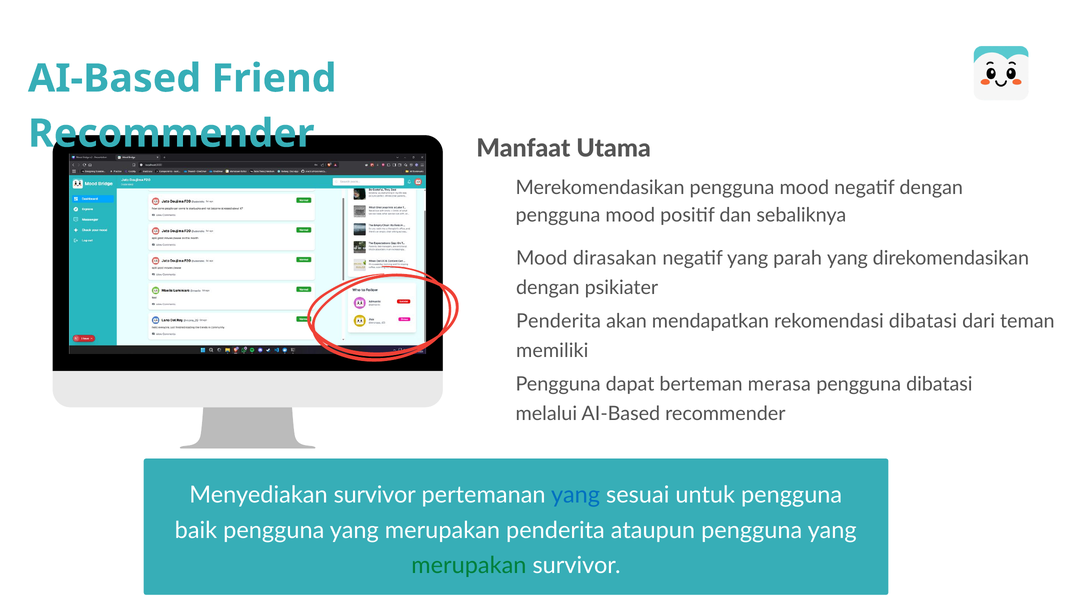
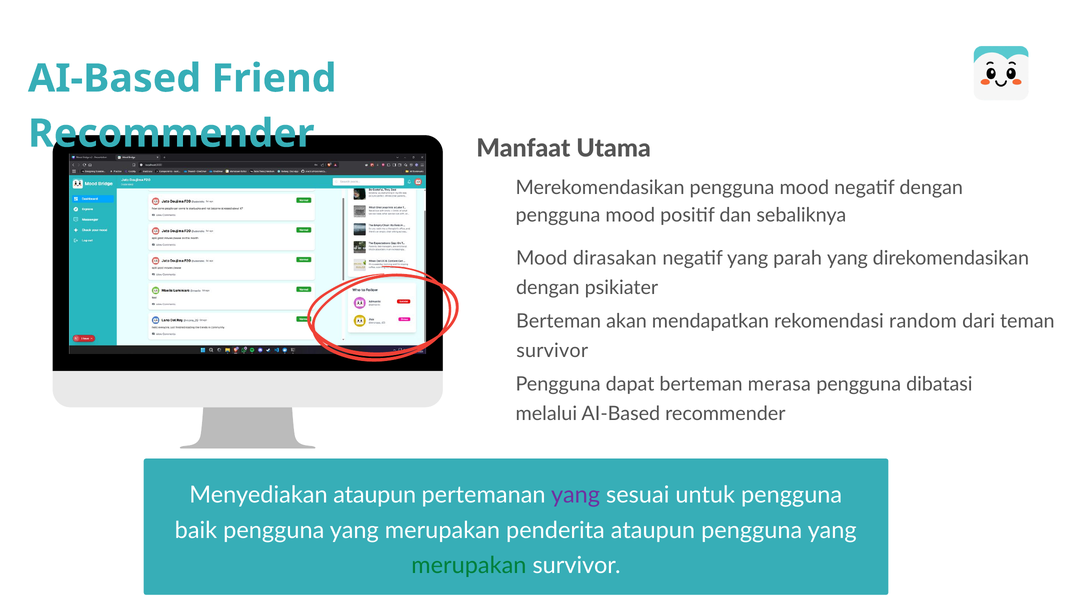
Penderita: Penderita -> Berteman (559, 321)
rekomendasi dibatasi: dibatasi -> random (923, 321)
memiliki: memiliki -> survivor (552, 351)
Menyediakan survivor: survivor -> ataupun (375, 495)
yang colour: blue -> purple (576, 495)
